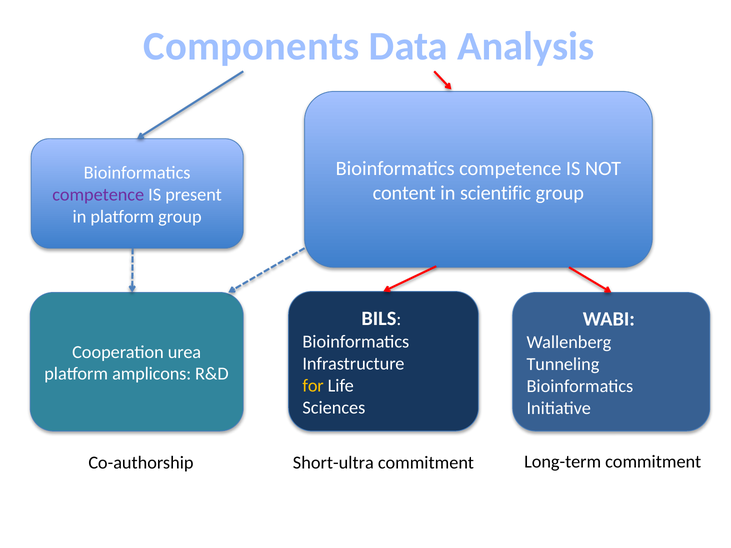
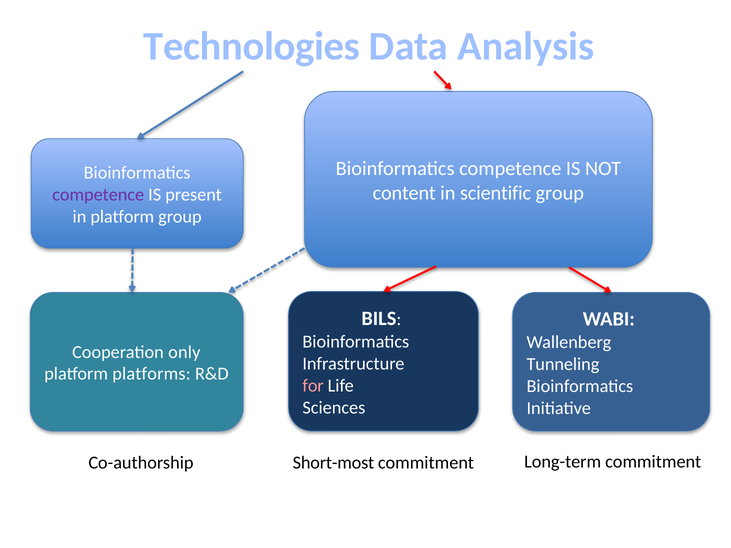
Components: Components -> Technologies (252, 46)
urea: urea -> only (184, 352)
amplicons: amplicons -> platforms (151, 374)
for colour: yellow -> pink (313, 386)
Short-ultra: Short-ultra -> Short-most (333, 463)
